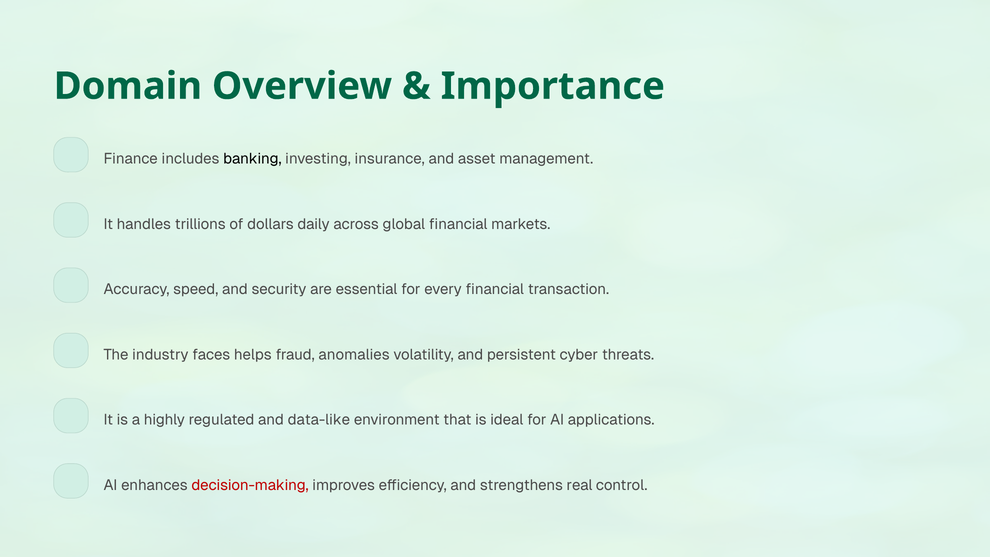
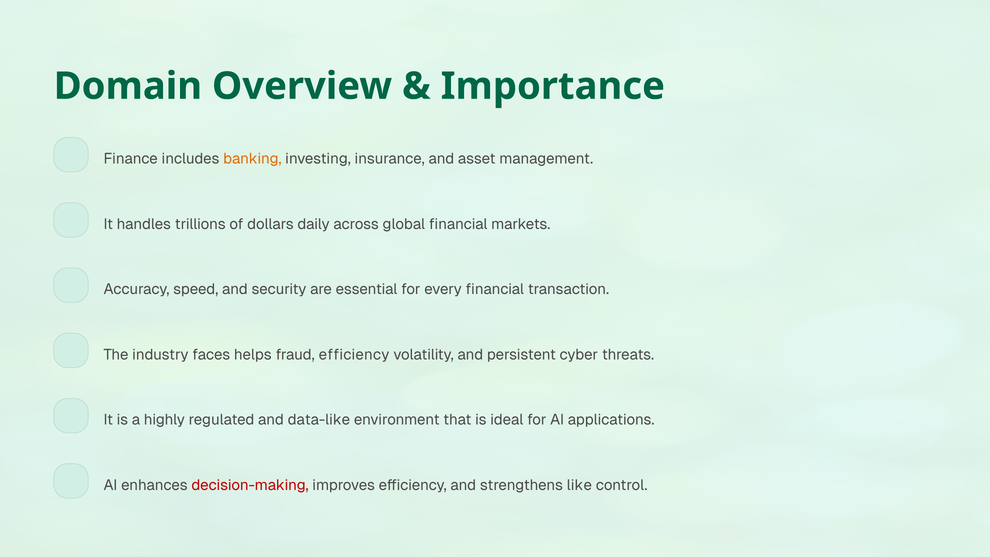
banking colour: black -> orange (252, 159)
fraud anomalies: anomalies -> efficiency (354, 355)
real: real -> like (579, 485)
